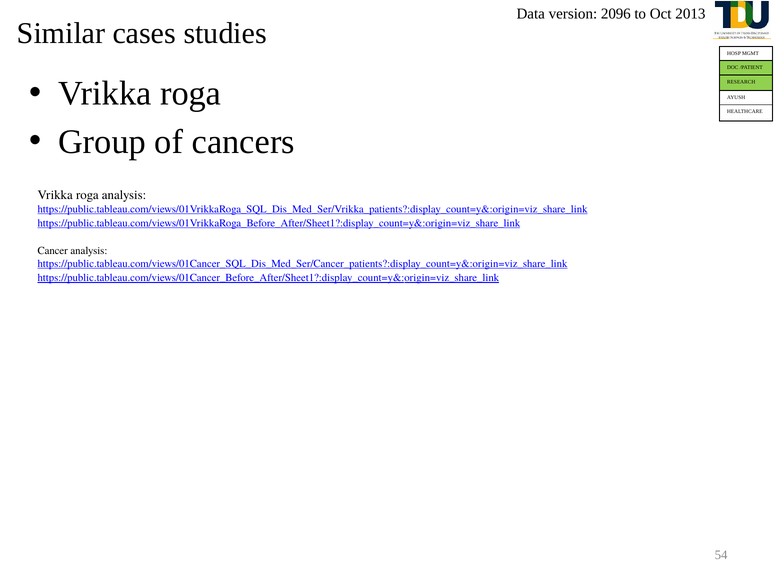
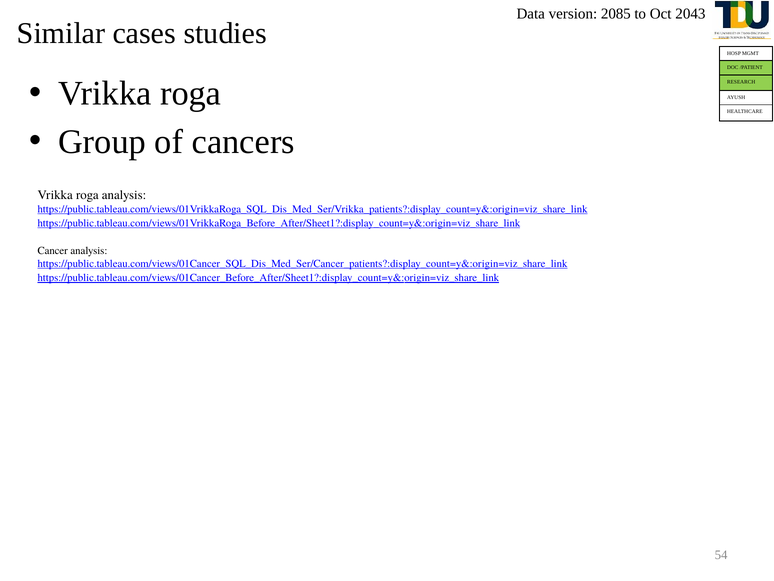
2096: 2096 -> 2085 (616, 14)
2013: 2013 -> 2043 (690, 14)
